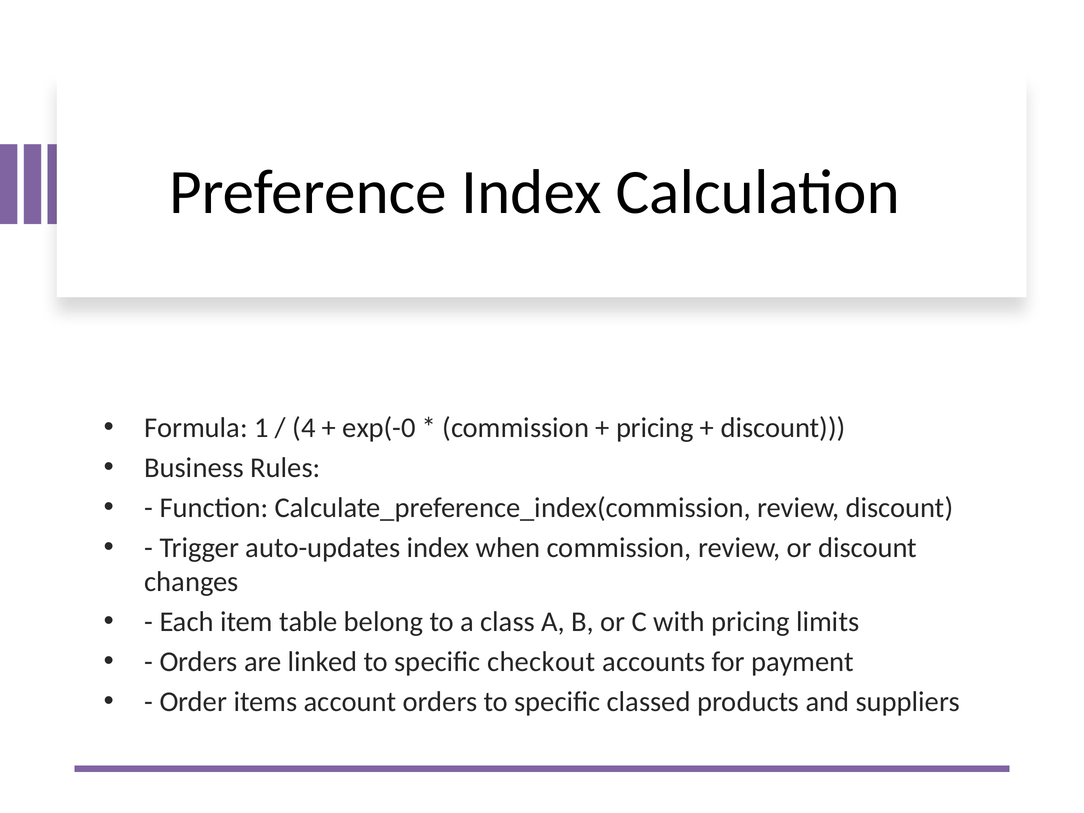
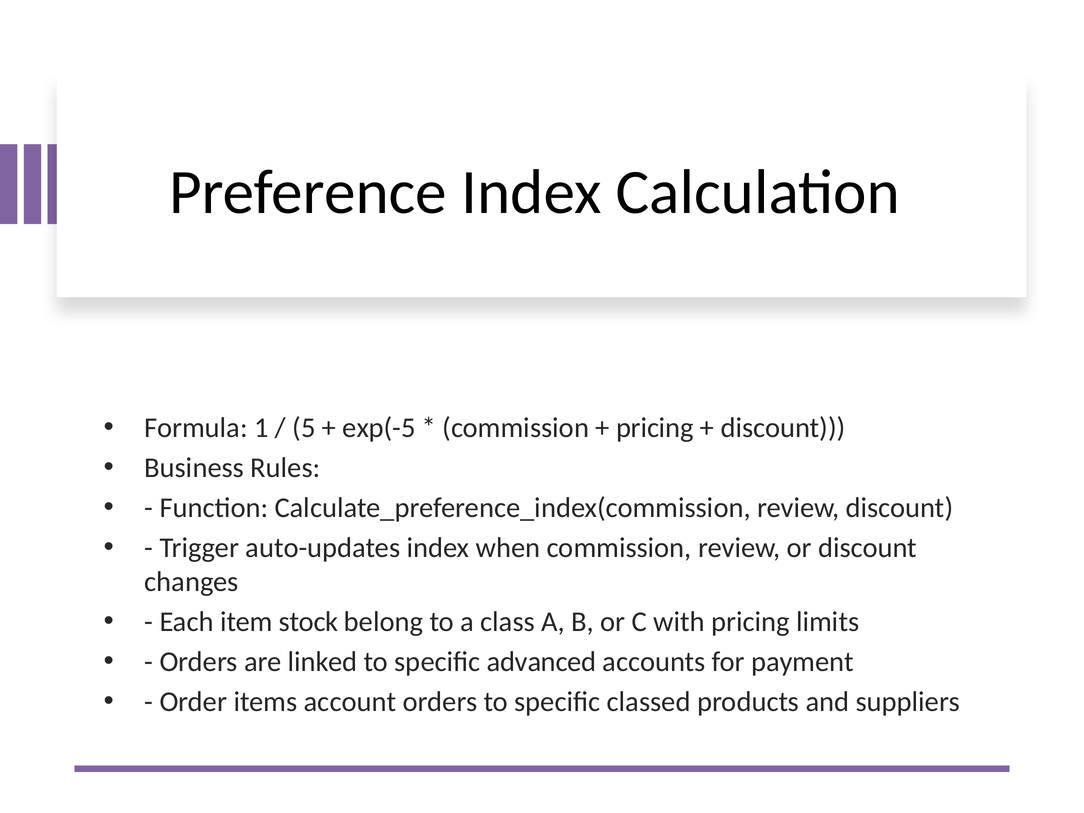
4: 4 -> 5 (304, 428)
exp(-0: exp(-0 -> exp(-5 (379, 428)
table: table -> stock (308, 622)
checkout: checkout -> advanced (542, 662)
